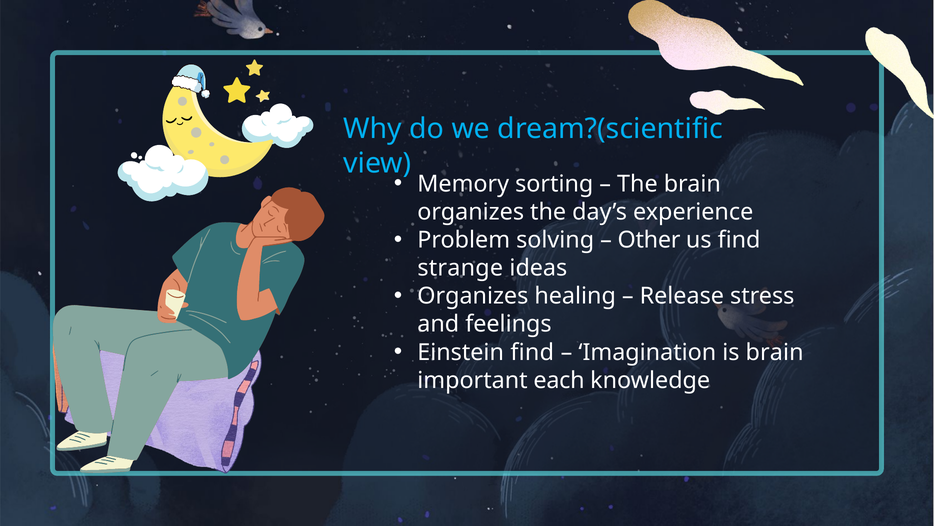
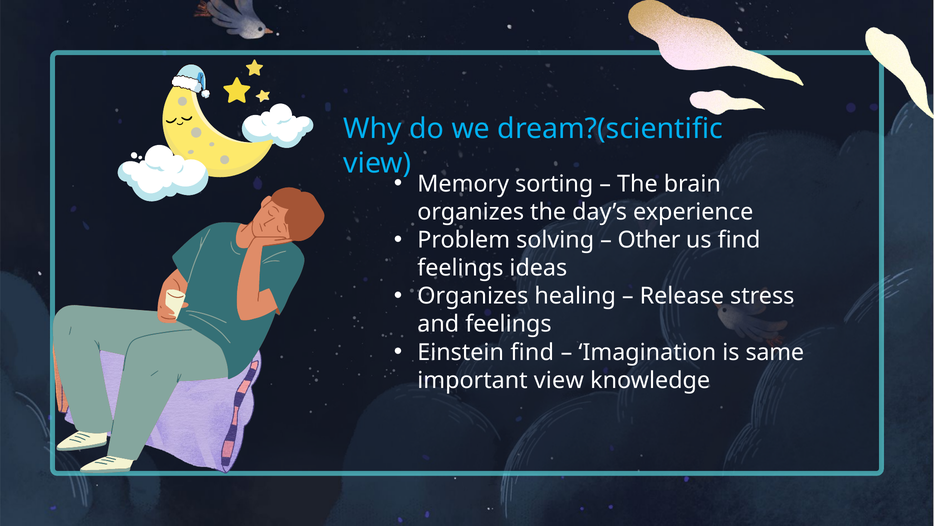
strange: strange -> feelings (460, 268)
is brain: brain -> same (775, 352)
important each: each -> view (559, 380)
